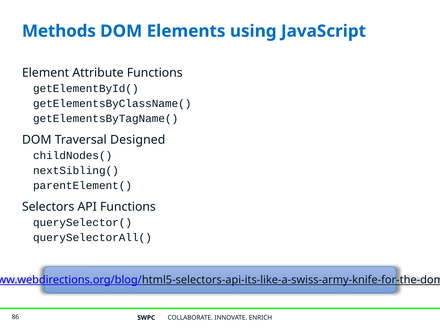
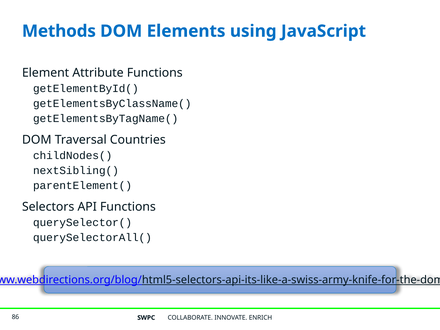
Designed: Designed -> Countries (138, 140)
